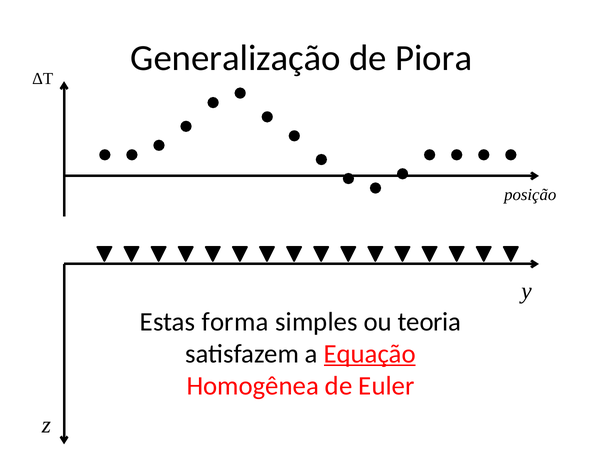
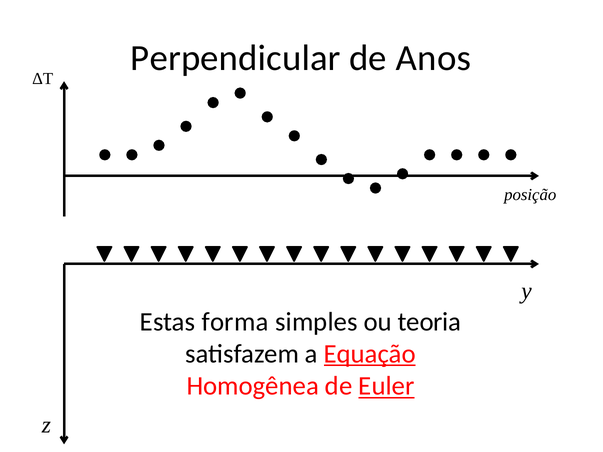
Generalização: Generalização -> Perpendicular (236, 58)
Piora: Piora -> Anos (433, 58)
Euler underline: none -> present (386, 386)
